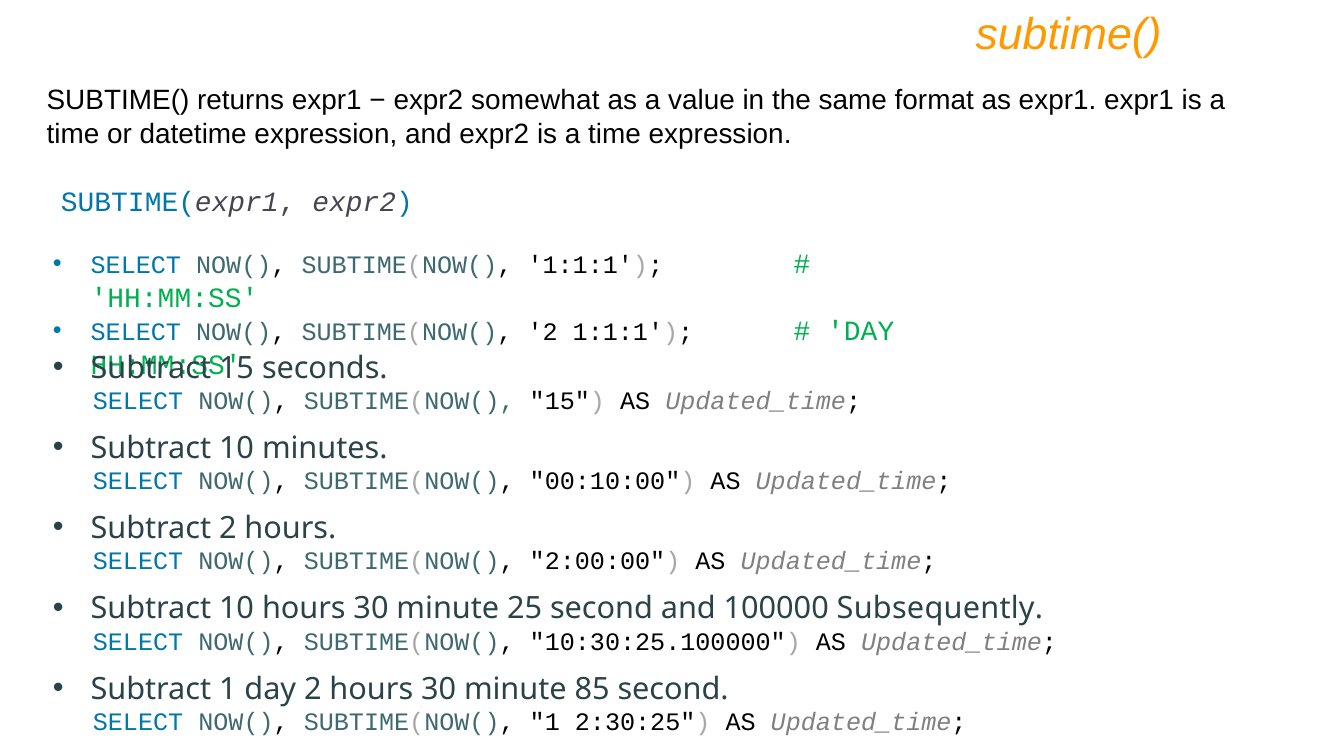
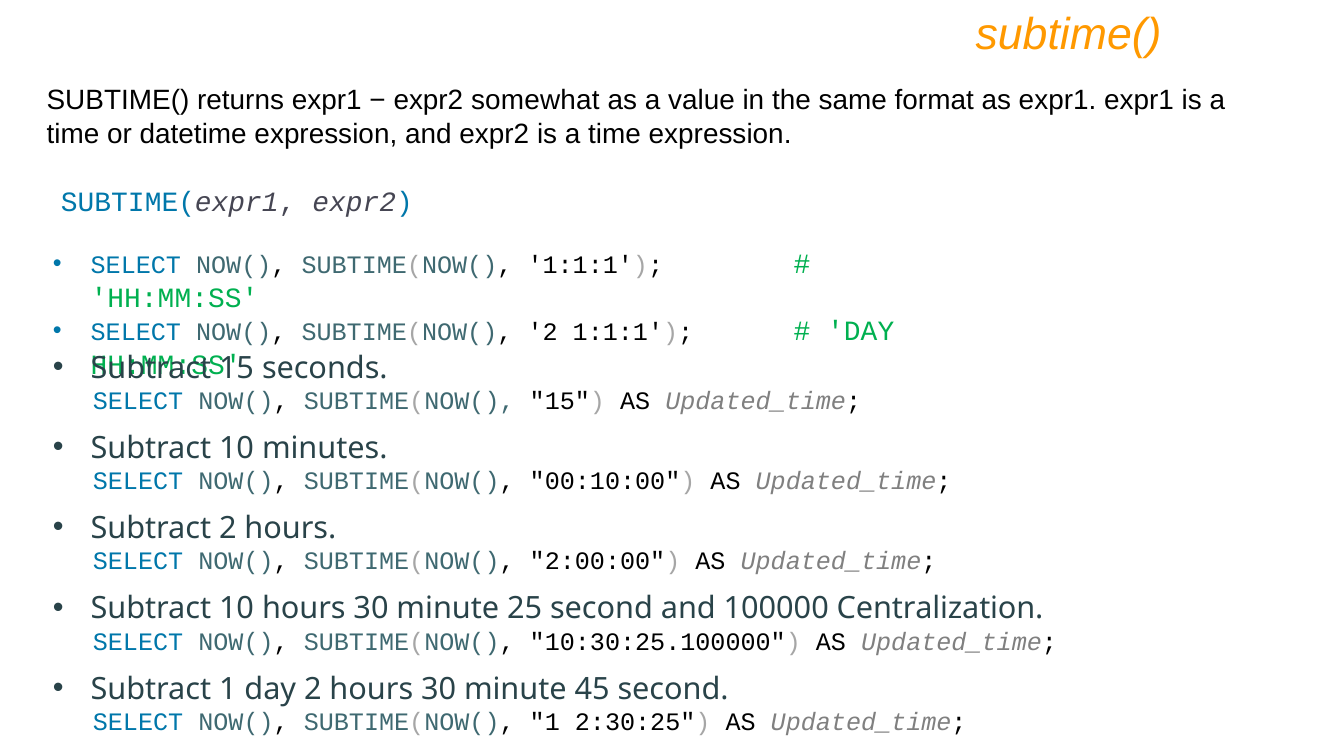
Subsequently: Subsequently -> Centralization (940, 609)
85: 85 -> 45 (592, 689)
